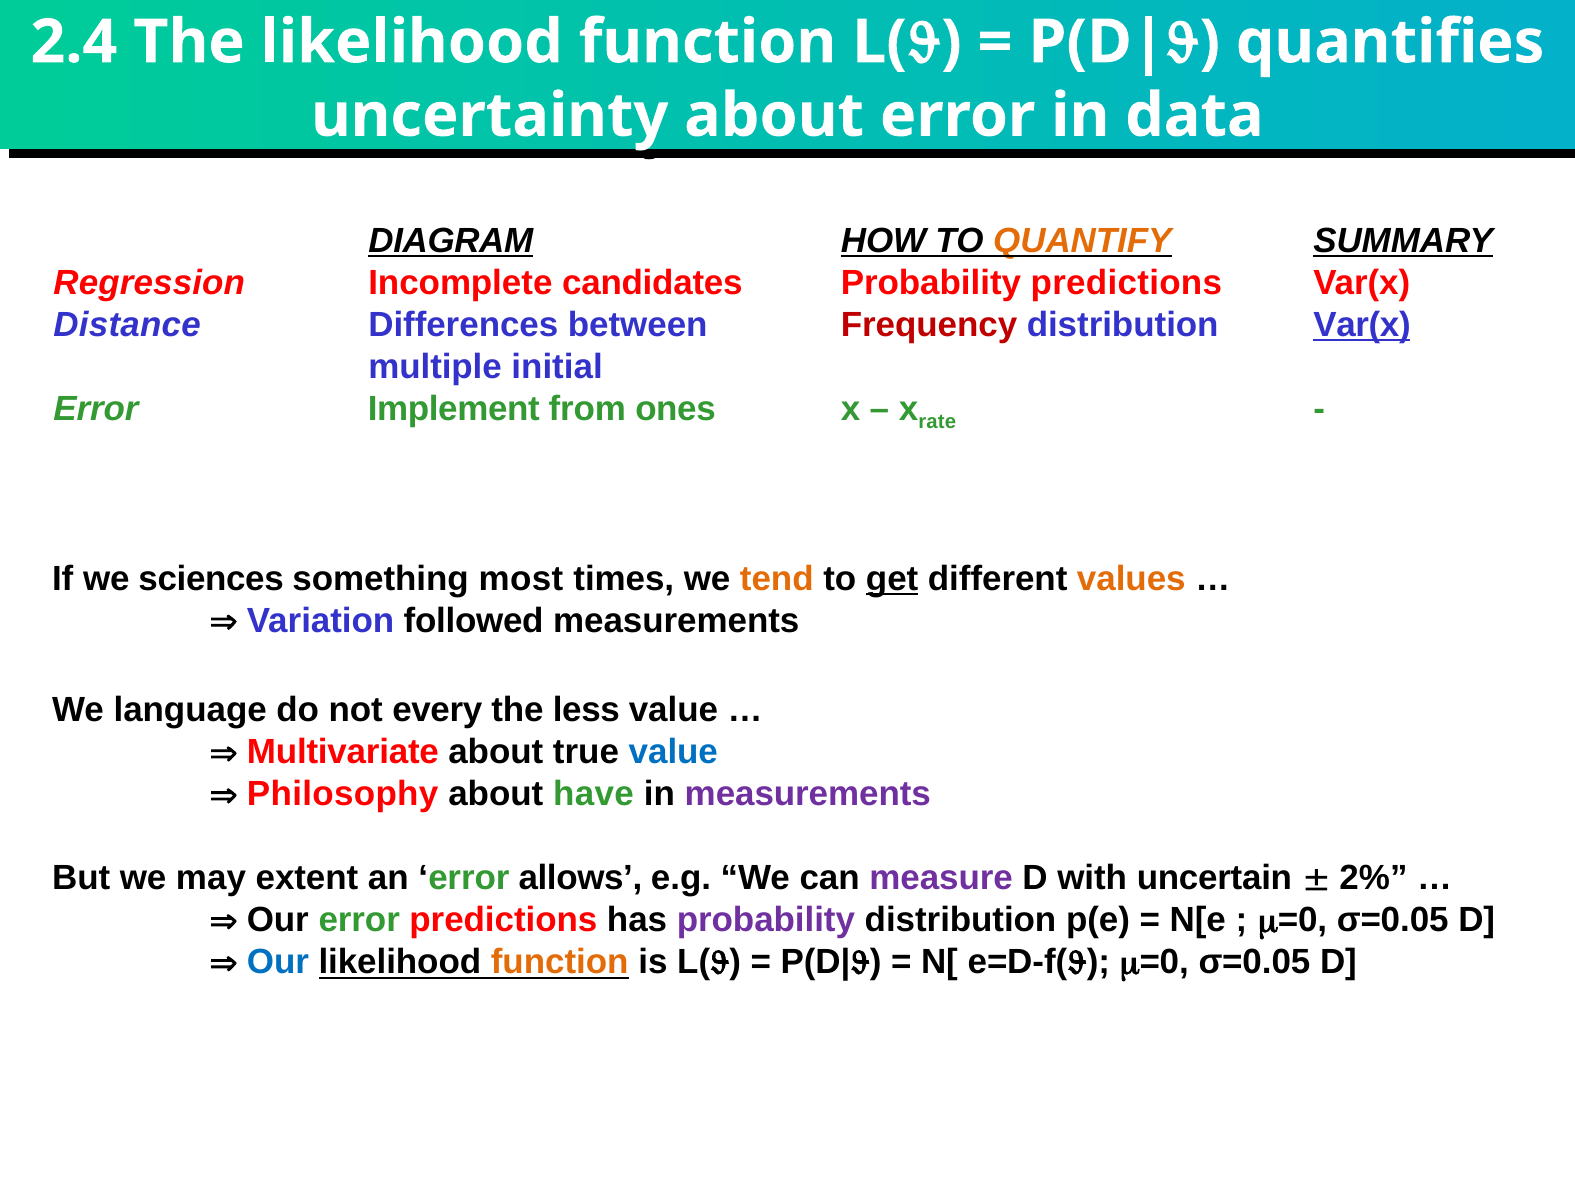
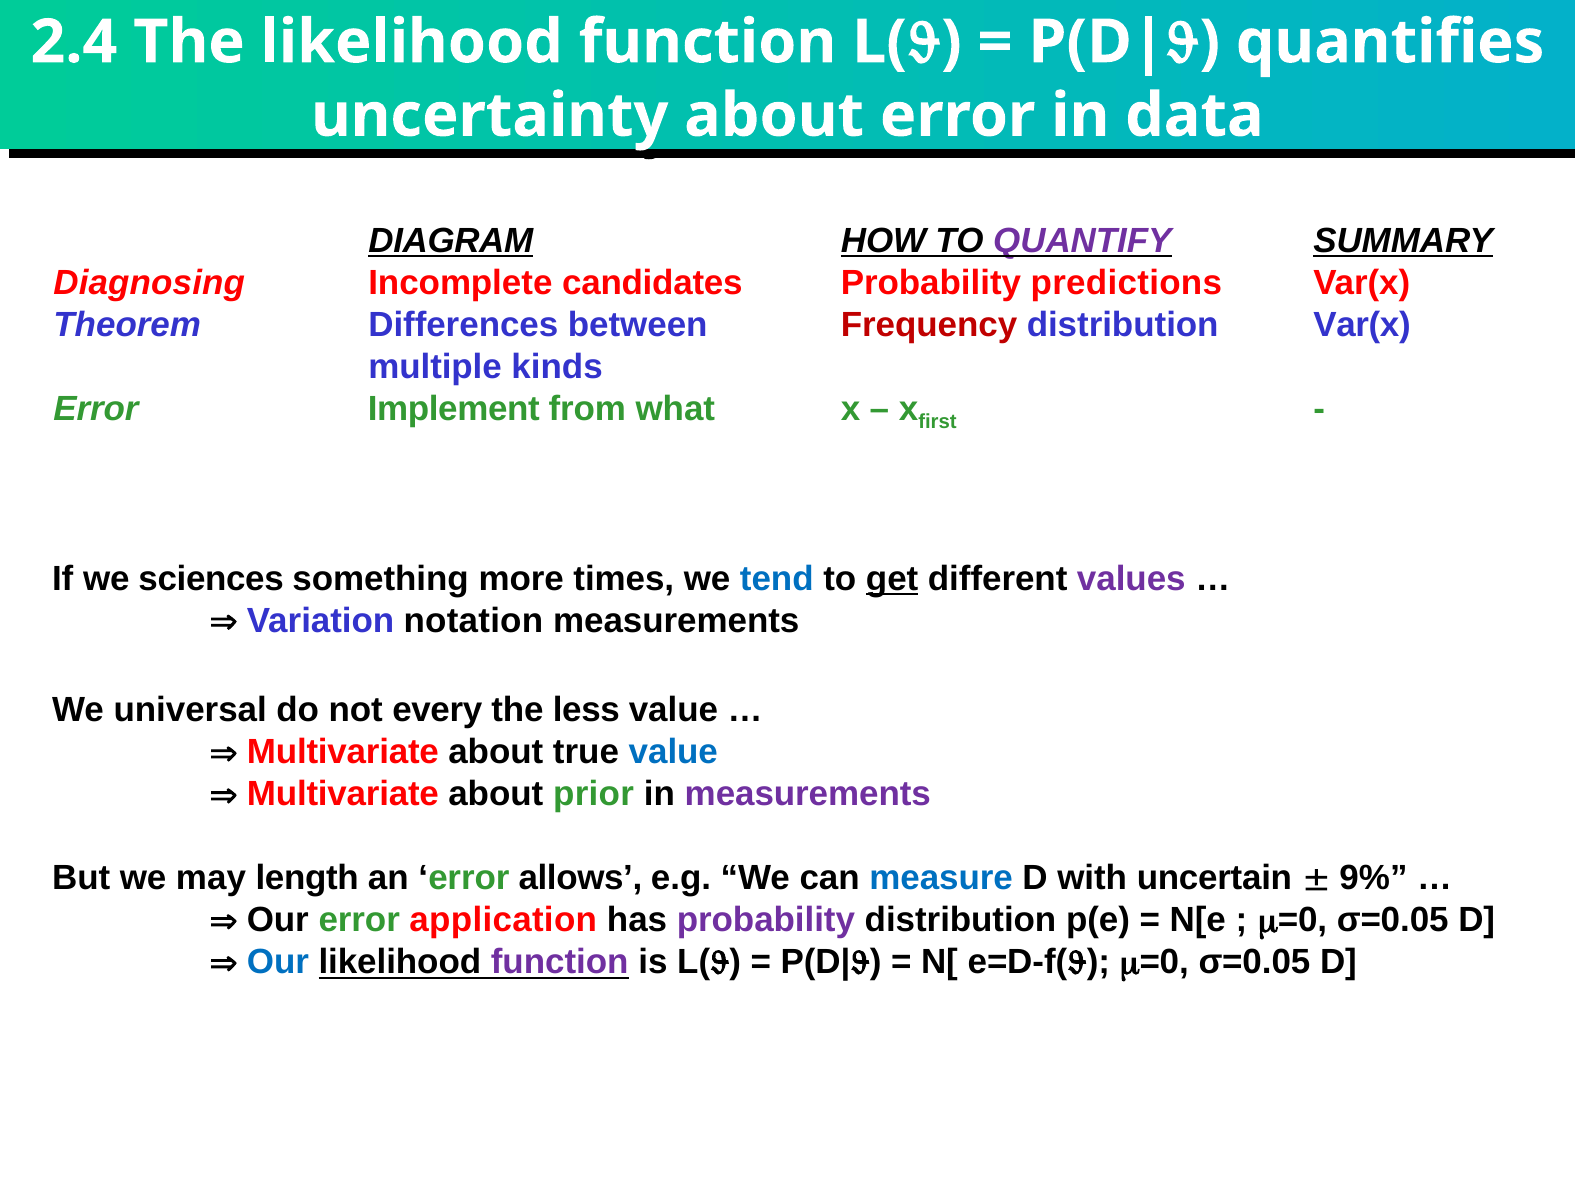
QUANTIFY colour: orange -> purple (1082, 241)
Regression: Regression -> Diagnosing (149, 283)
Distance: Distance -> Theorem (127, 325)
Var(x underline: present -> none (1362, 325)
initial: initial -> kinds (557, 367)
ones: ones -> what (675, 409)
rate: rate -> first (937, 422)
most: most -> more (521, 579)
tend colour: orange -> blue (777, 579)
values colour: orange -> purple (1131, 579)
followed: followed -> notation (473, 621)
language: language -> universal (190, 711)
Philosophy: Philosophy -> Multivariate (343, 795)
have: have -> prior (594, 795)
extent: extent -> length (307, 879)
measure colour: purple -> blue (941, 879)
2%: 2% -> 9% (1373, 879)
error predictions: predictions -> application (503, 921)
function colour: orange -> purple (560, 962)
